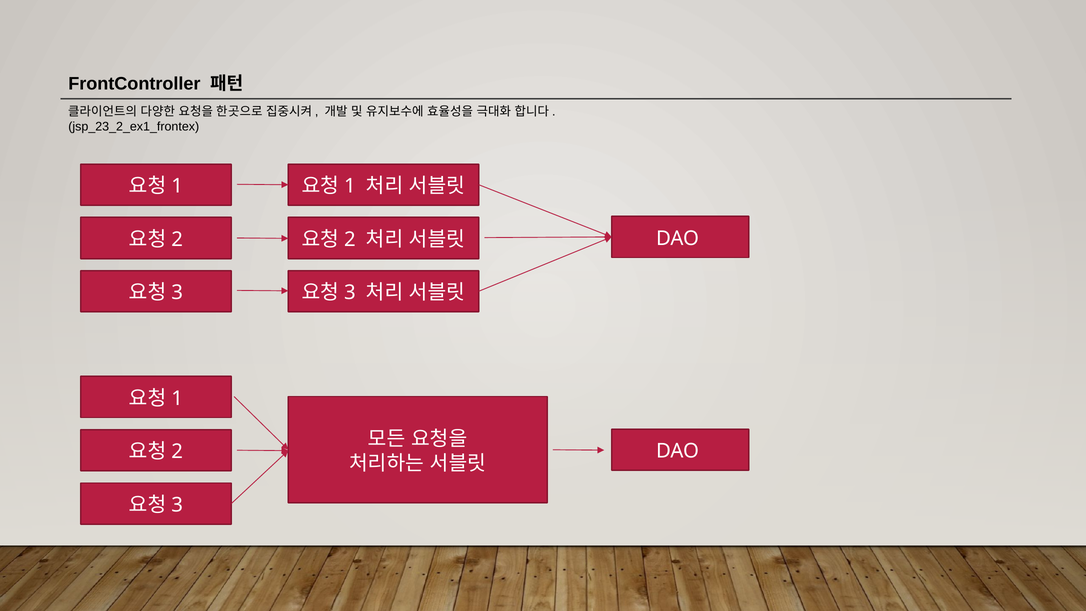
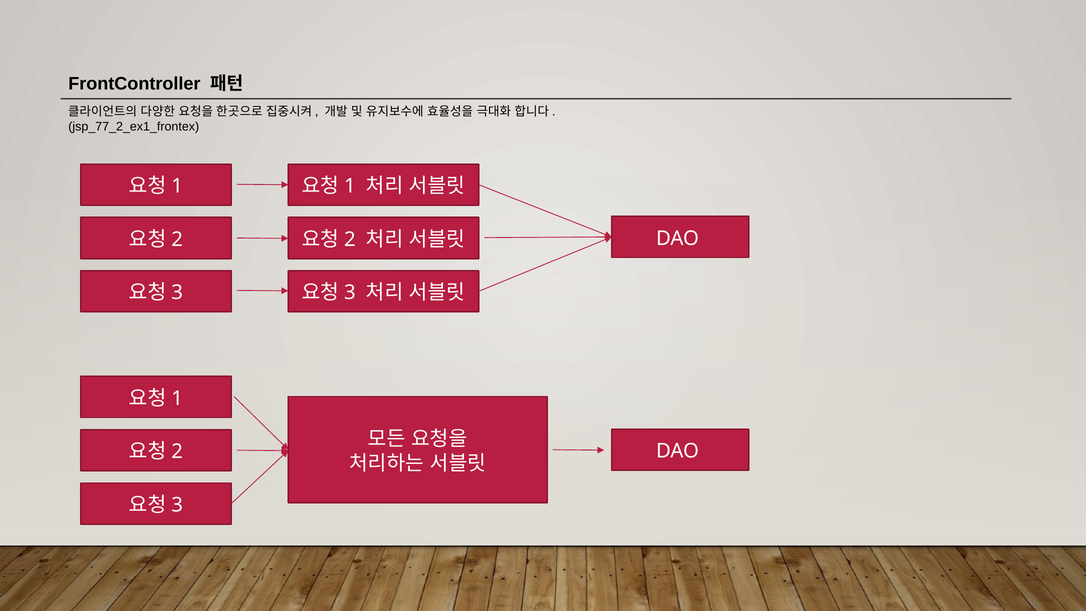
jsp_23_2_ex1_frontex: jsp_23_2_ex1_frontex -> jsp_77_2_ex1_frontex (134, 127)
